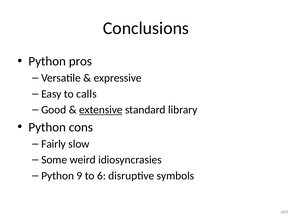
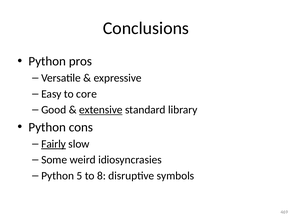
calls: calls -> core (86, 94)
Fairly underline: none -> present (54, 144)
9: 9 -> 5 (79, 176)
6: 6 -> 8 (101, 176)
